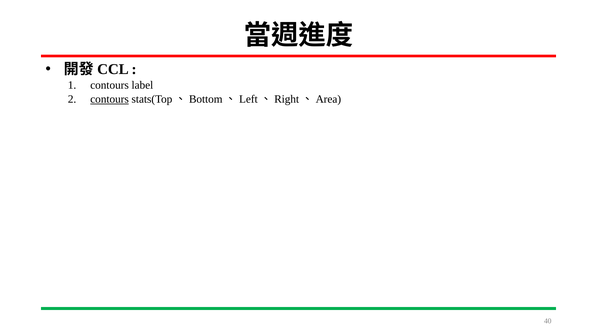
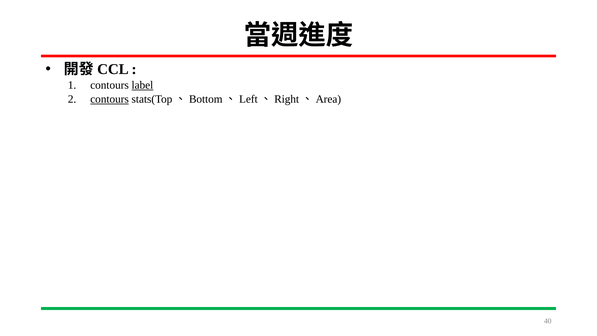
label underline: none -> present (142, 85)
